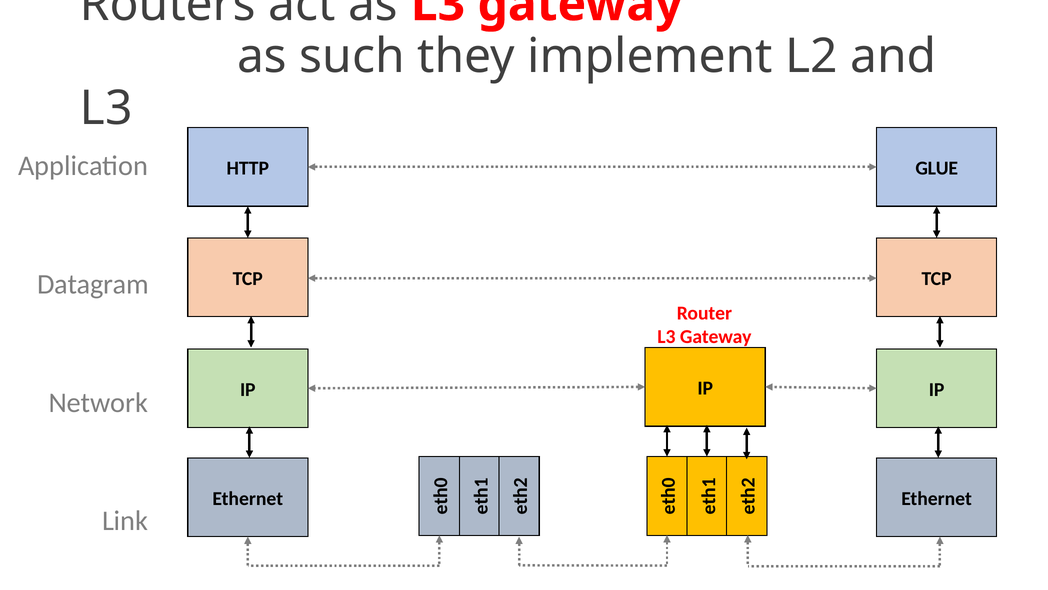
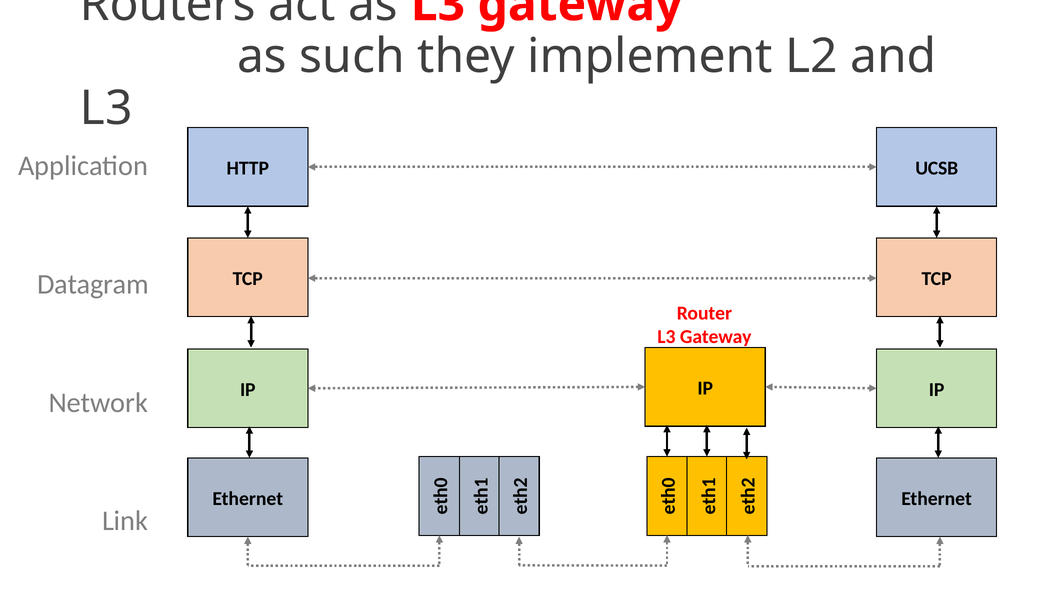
GLUE: GLUE -> UCSB (937, 168)
